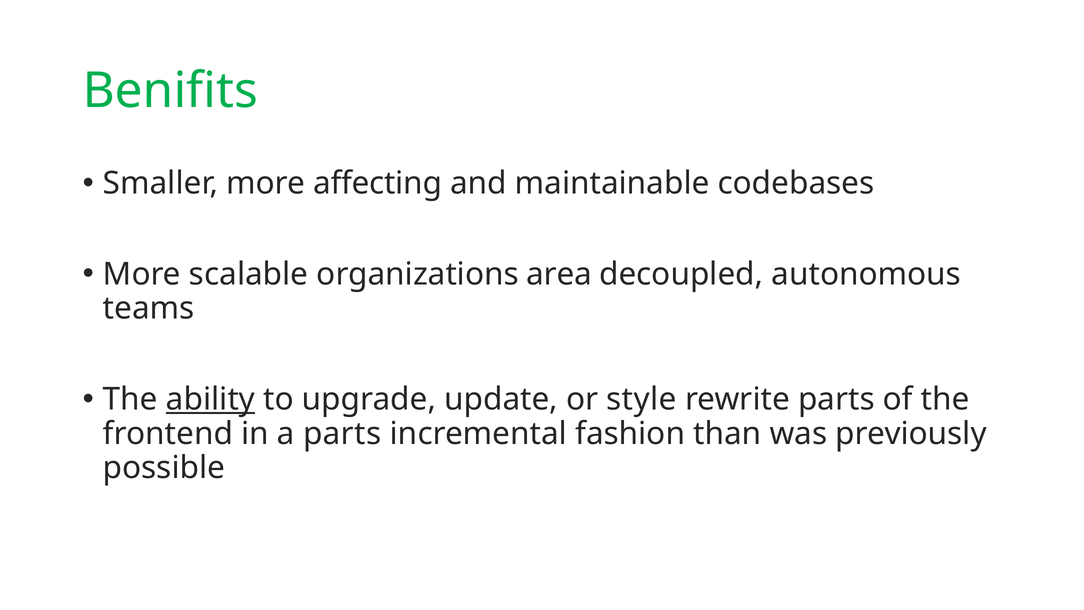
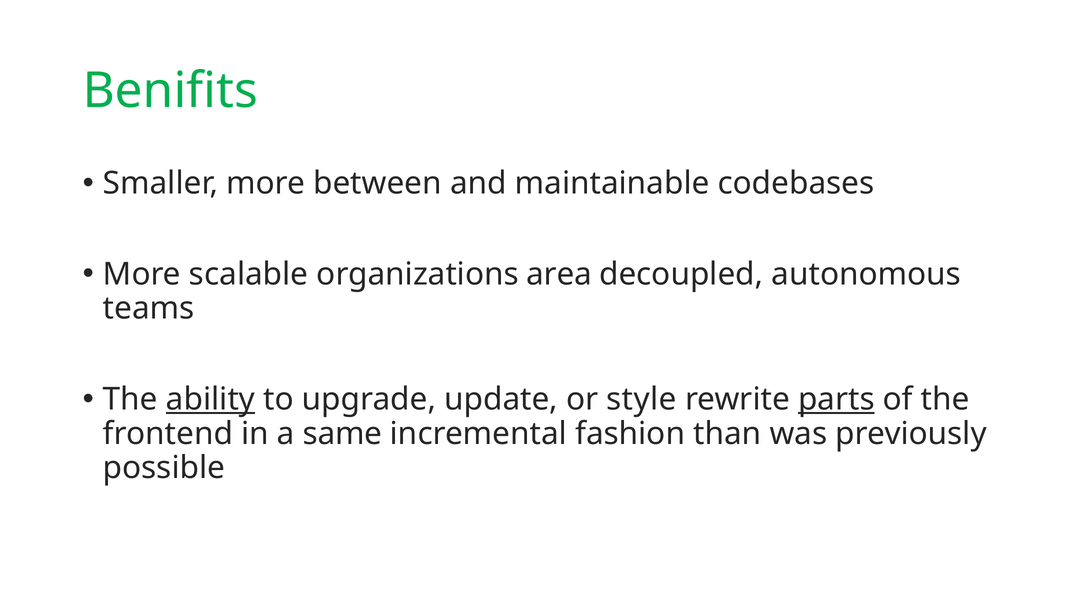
affecting: affecting -> between (378, 183)
parts underline: none -> present (836, 399)
a parts: parts -> same (342, 433)
